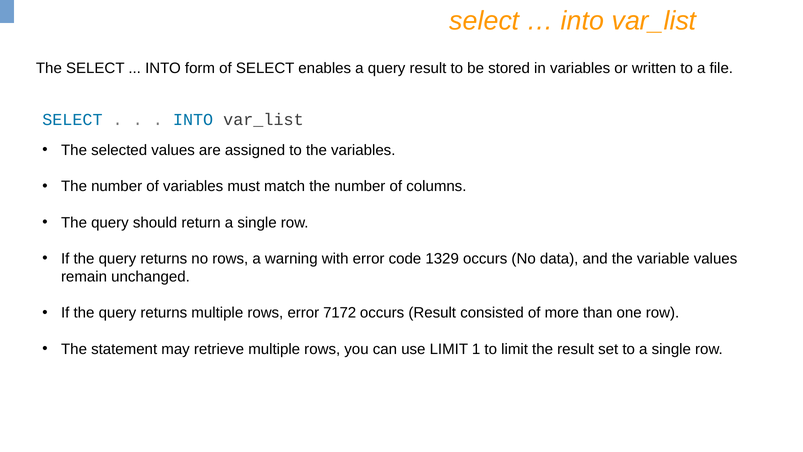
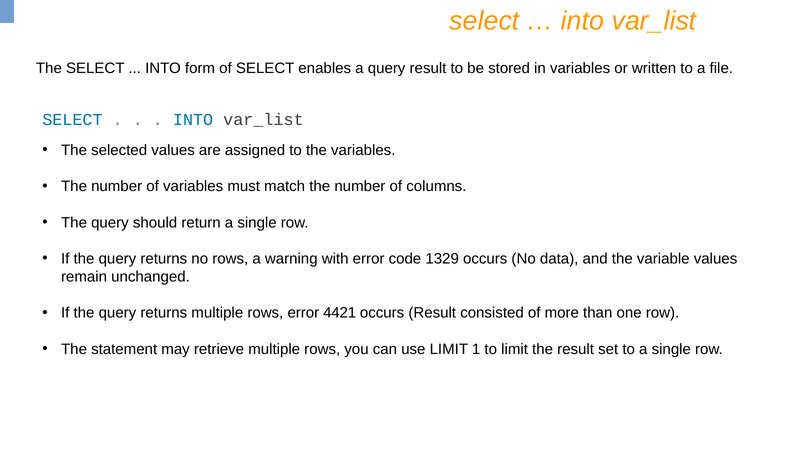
7172: 7172 -> 4421 (340, 313)
